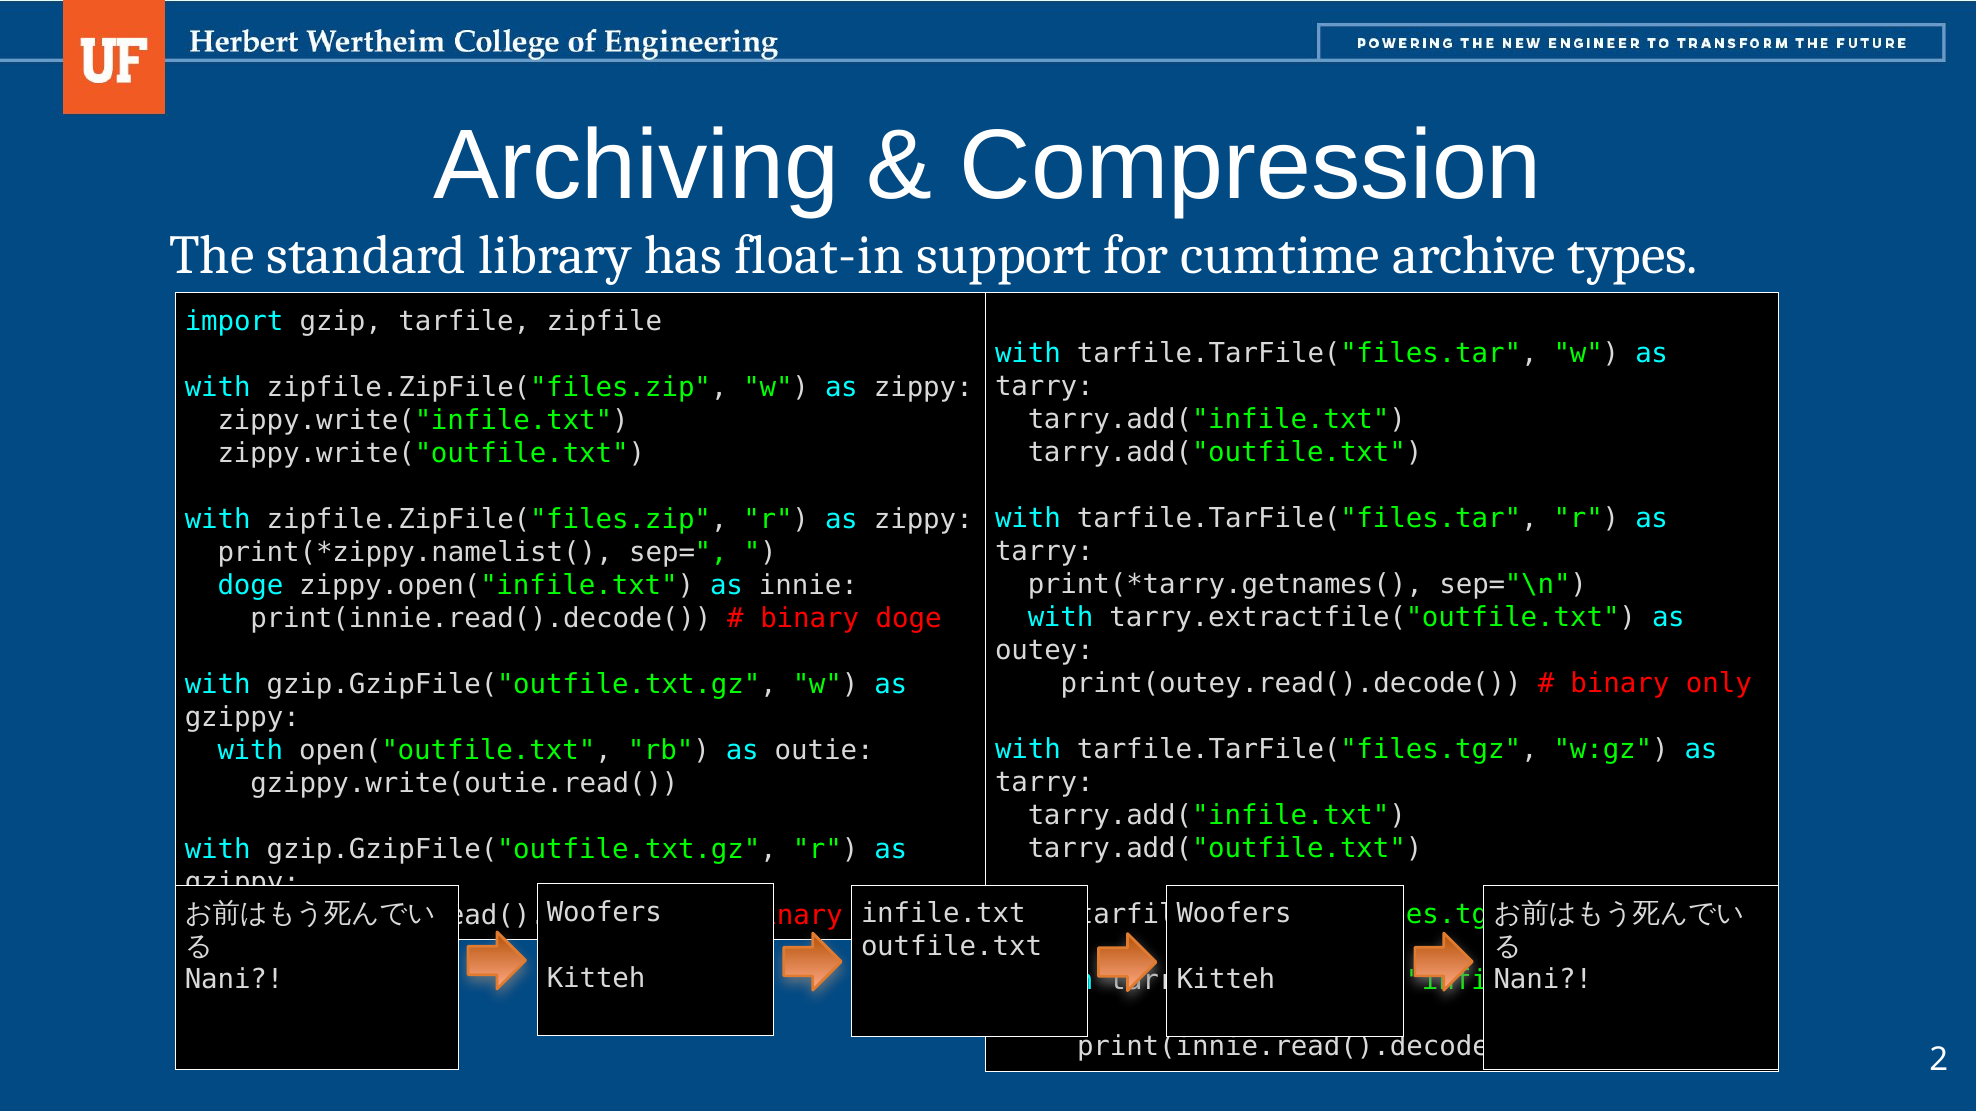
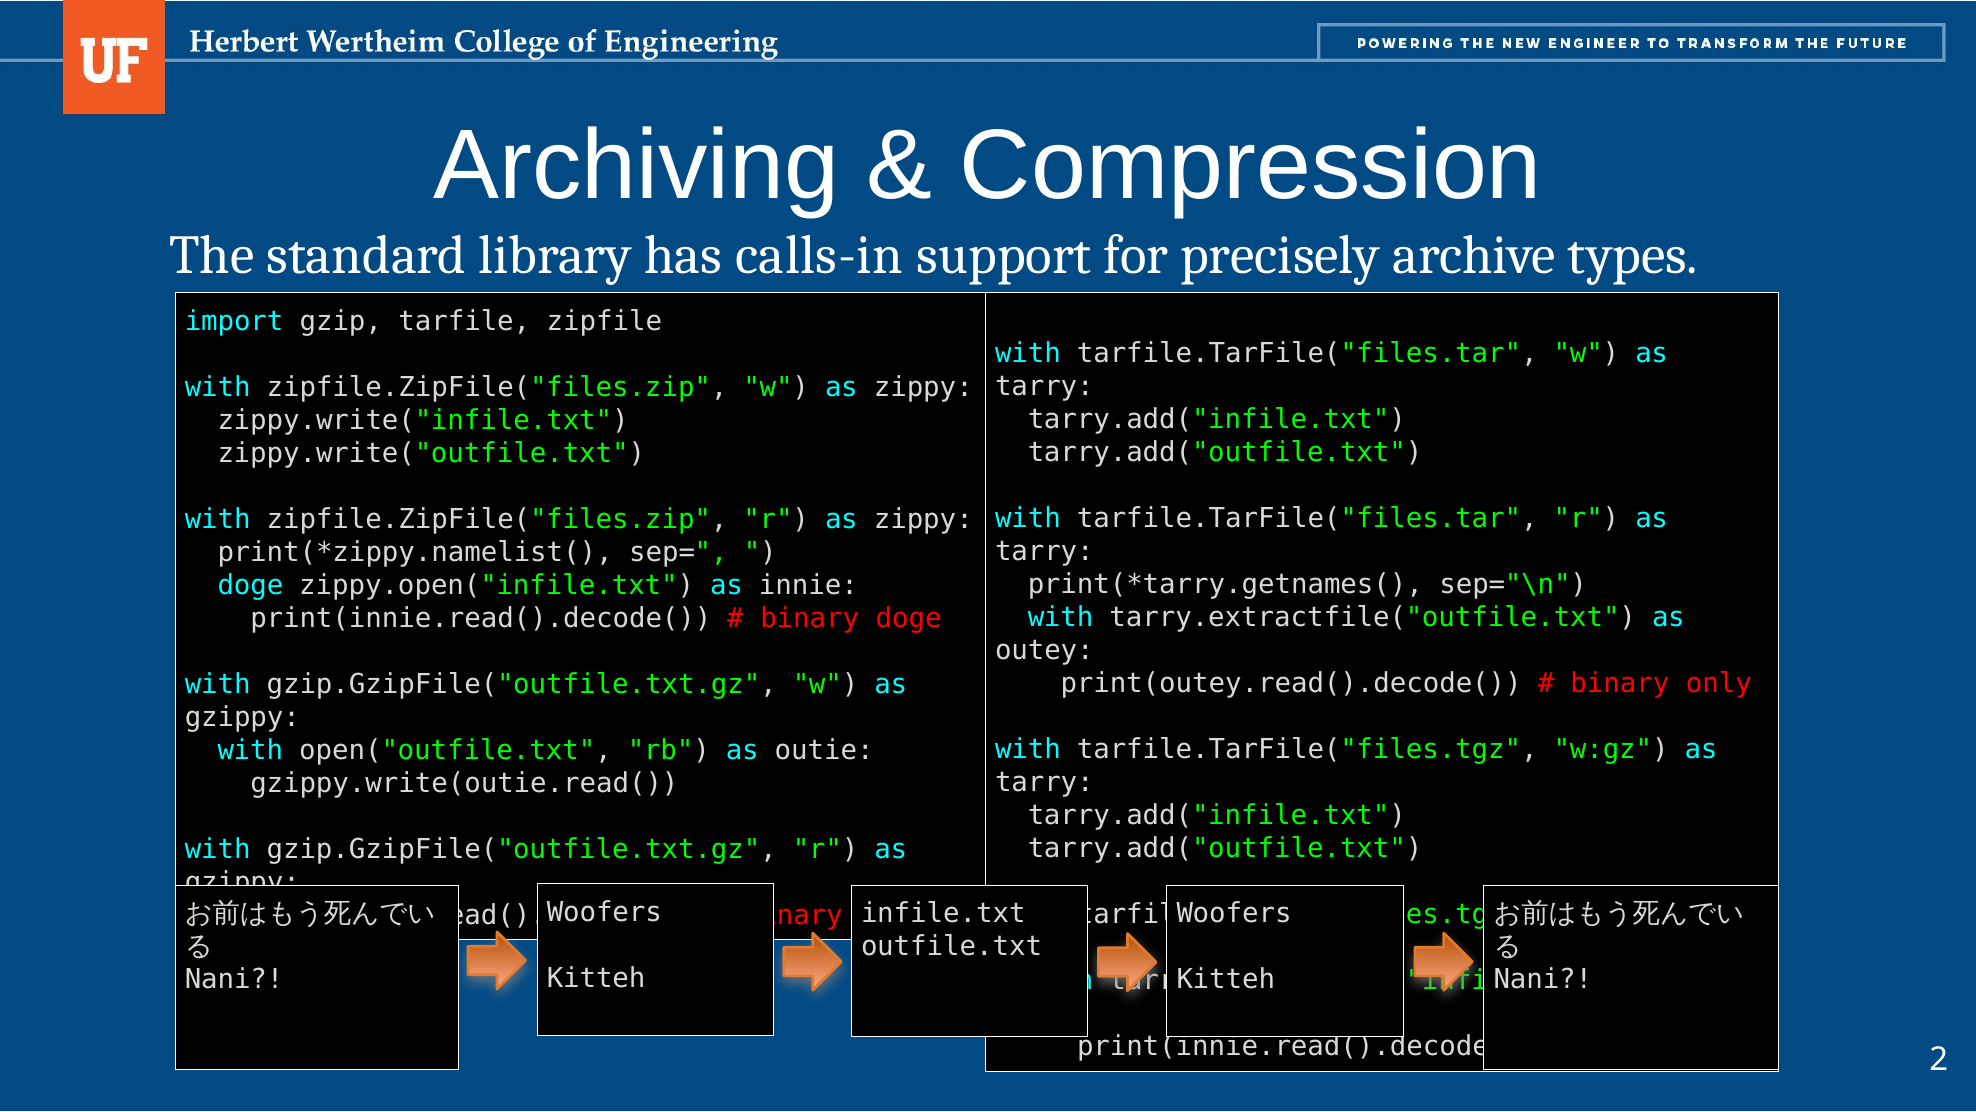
float-in: float-in -> calls-in (819, 256)
cumtime: cumtime -> precisely (1280, 256)
